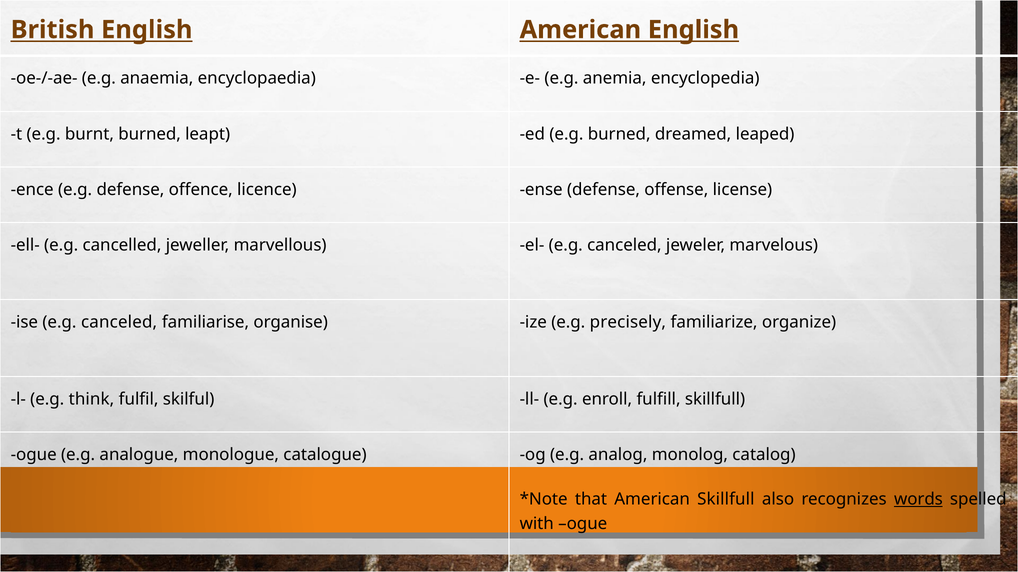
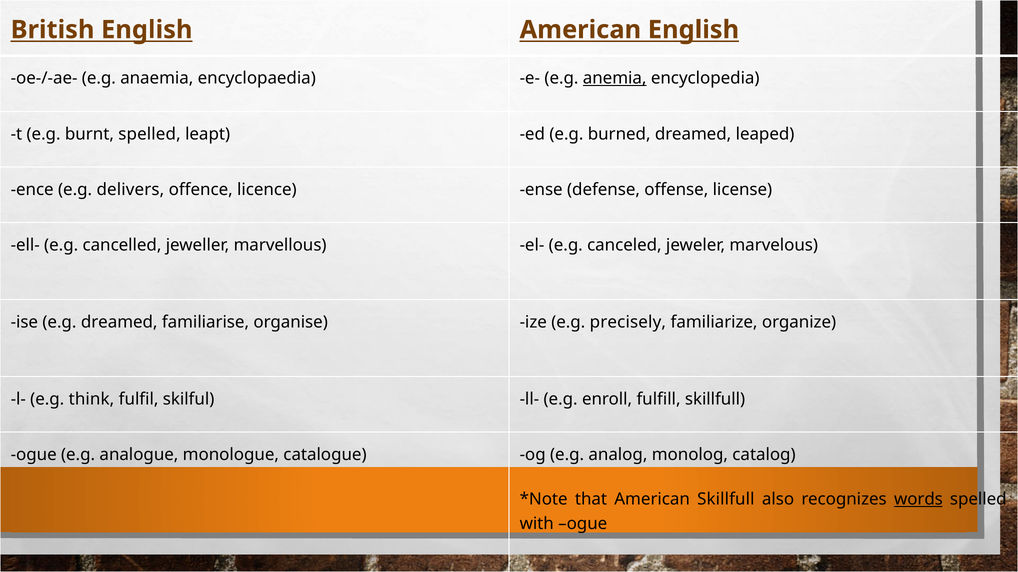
anemia underline: none -> present (615, 78)
burnt burned: burned -> spelled (149, 134)
e.g defense: defense -> delivers (130, 190)
ise e.g canceled: canceled -> dreamed (119, 322)
